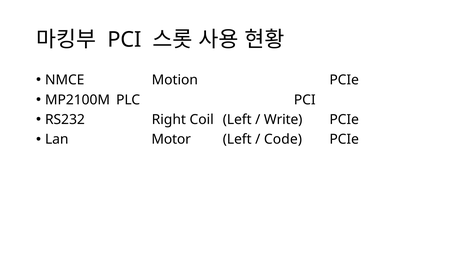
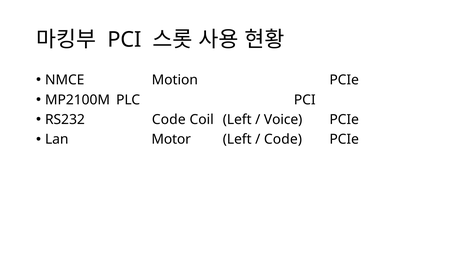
RS232 Right: Right -> Code (169, 120)
Write: Write -> Voice (283, 120)
